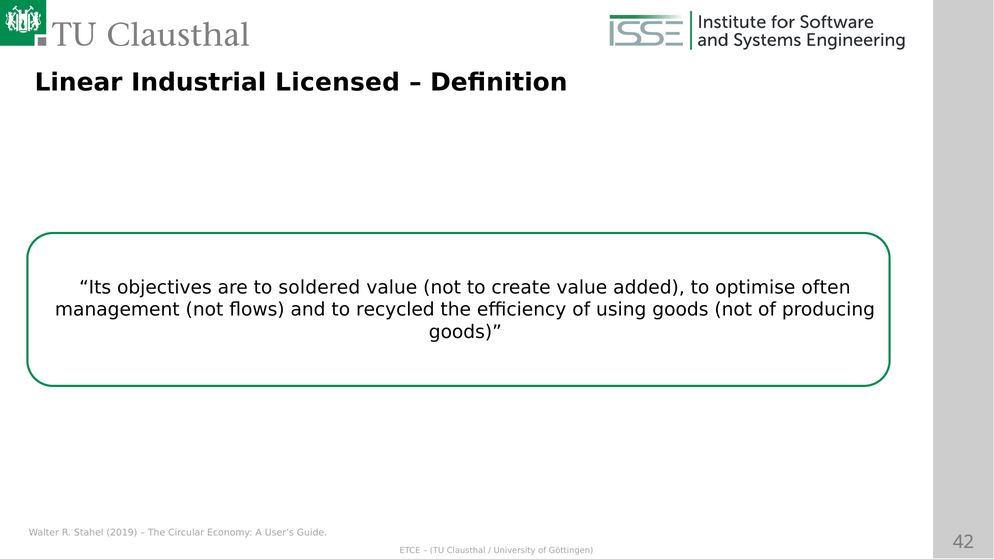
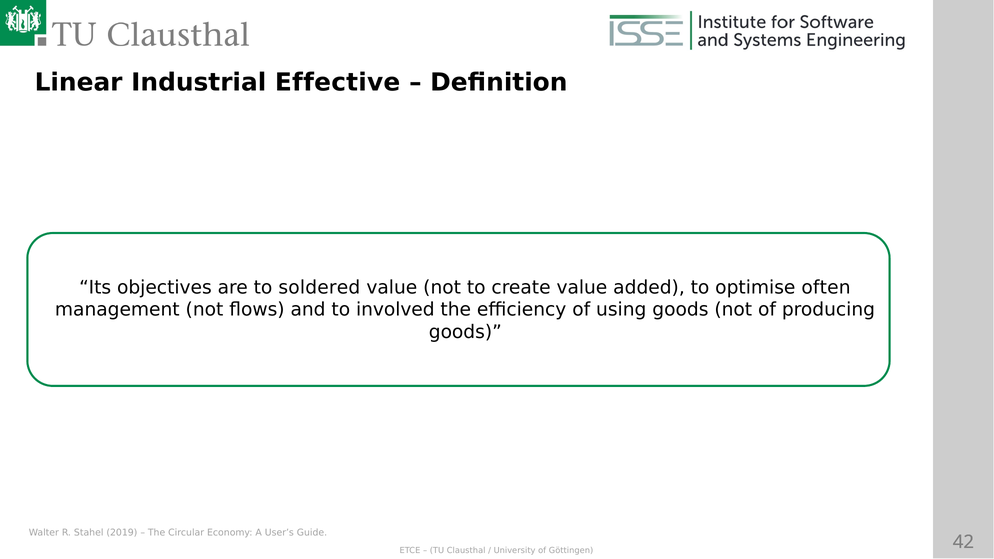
Licensed: Licensed -> Effective (338, 83)
recycled: recycled -> involved (395, 310)
